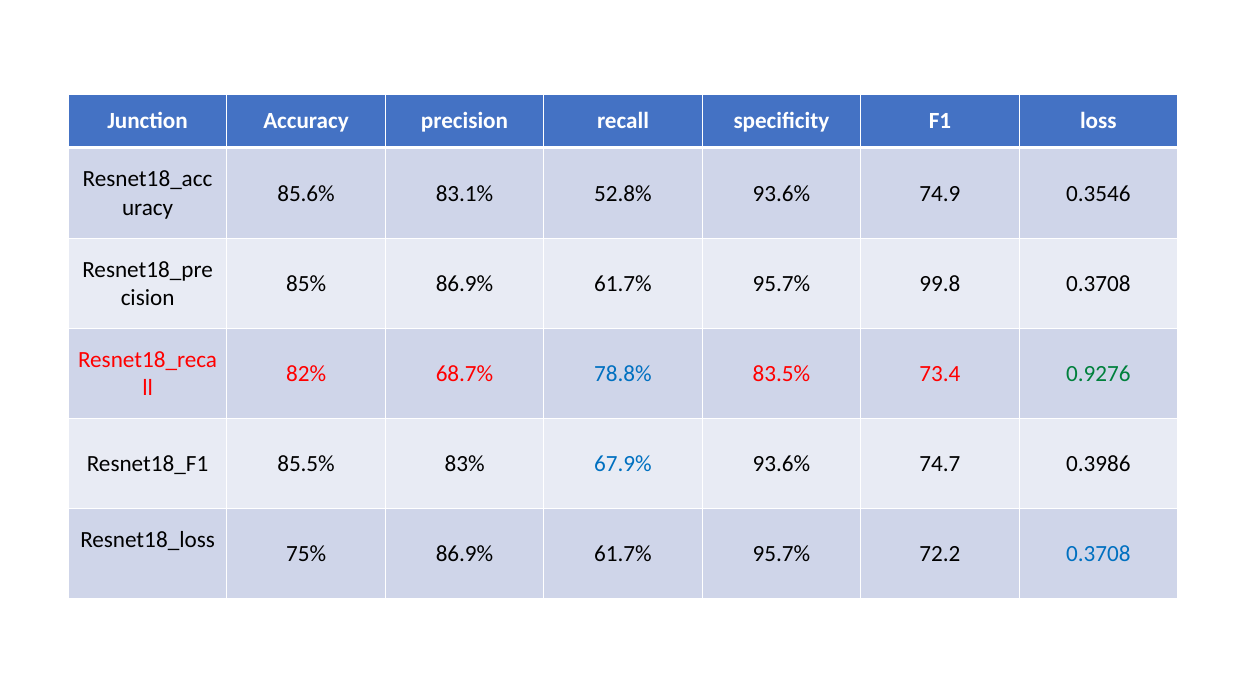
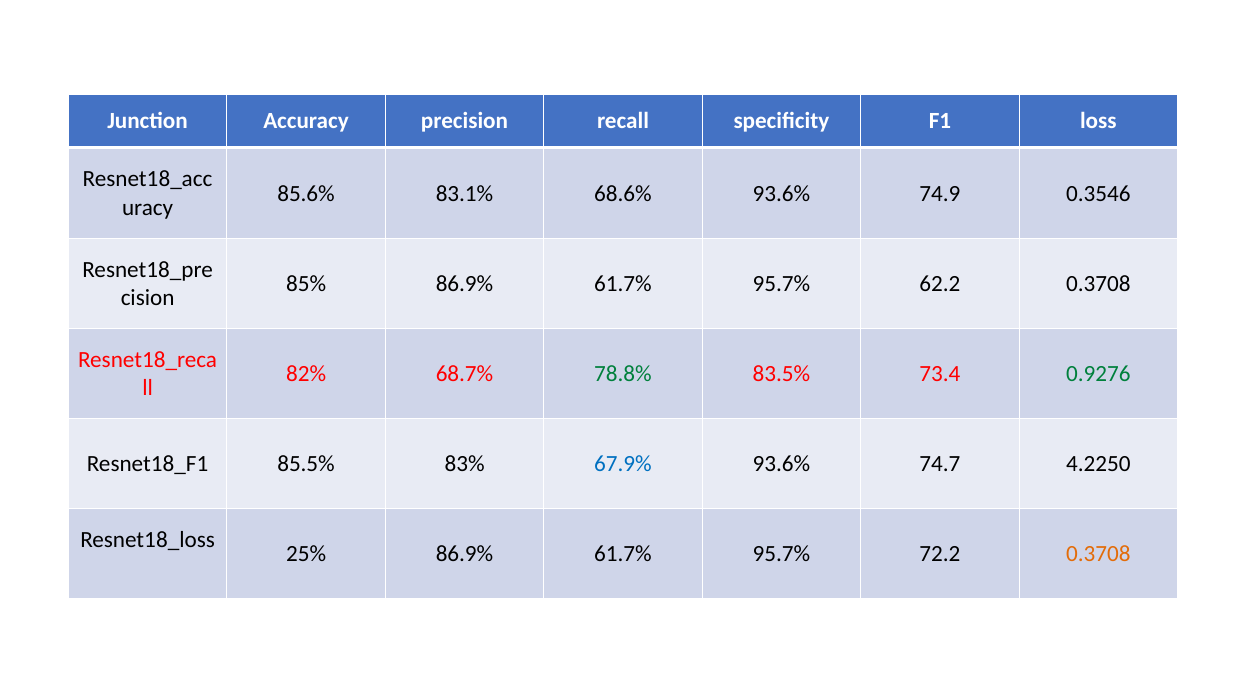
52.8%: 52.8% -> 68.6% (623, 193)
99.8: 99.8 -> 62.2 (940, 284)
78.8% colour: blue -> green (623, 374)
0.3986: 0.3986 -> 4.2250 (1098, 464)
75%: 75% -> 25% (306, 554)
0.3708 colour: blue -> orange (1098, 554)
